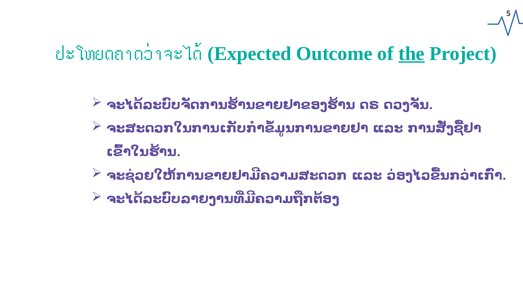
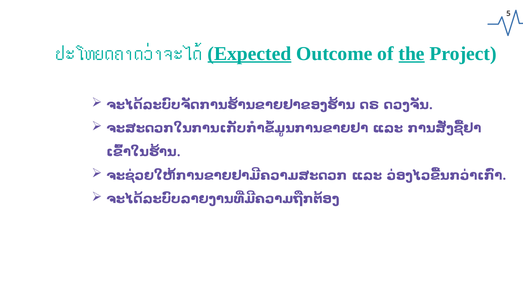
Expected underline: none -> present (249, 54)
